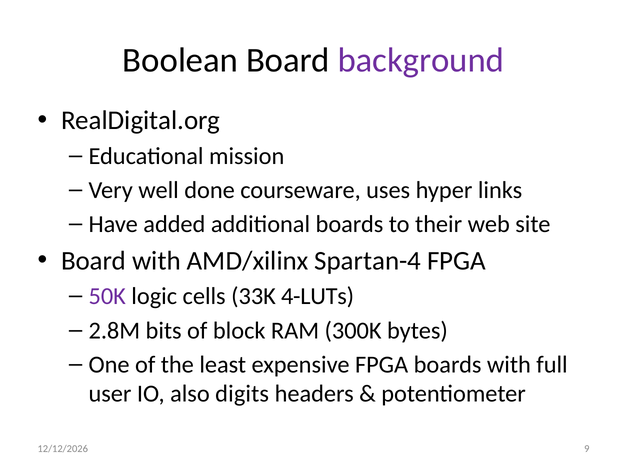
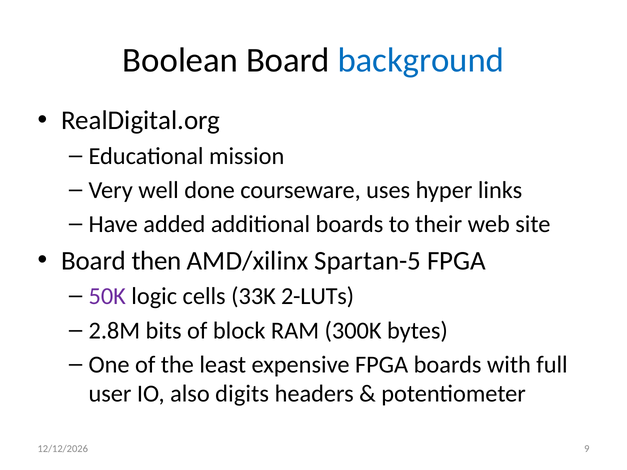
background colour: purple -> blue (421, 60)
Board with: with -> then (157, 261)
Spartan-4: Spartan-4 -> Spartan-5 (368, 261)
4-LUTs: 4-LUTs -> 2-LUTs (318, 297)
